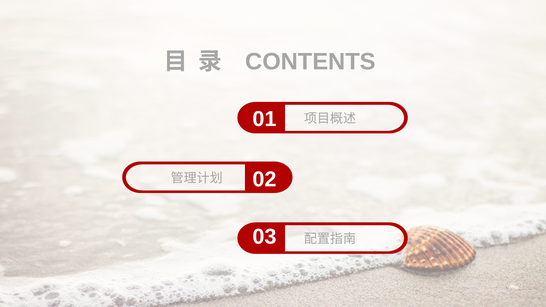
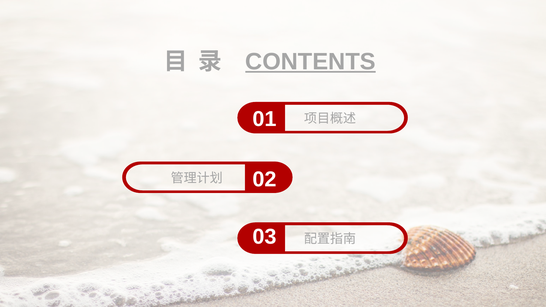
CONTENTS underline: none -> present (310, 62)
